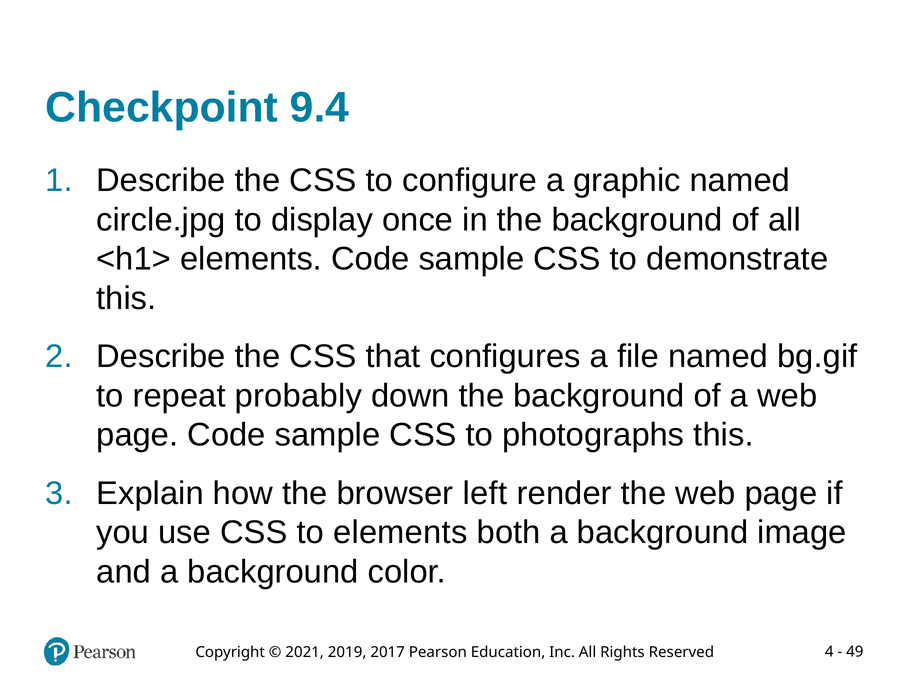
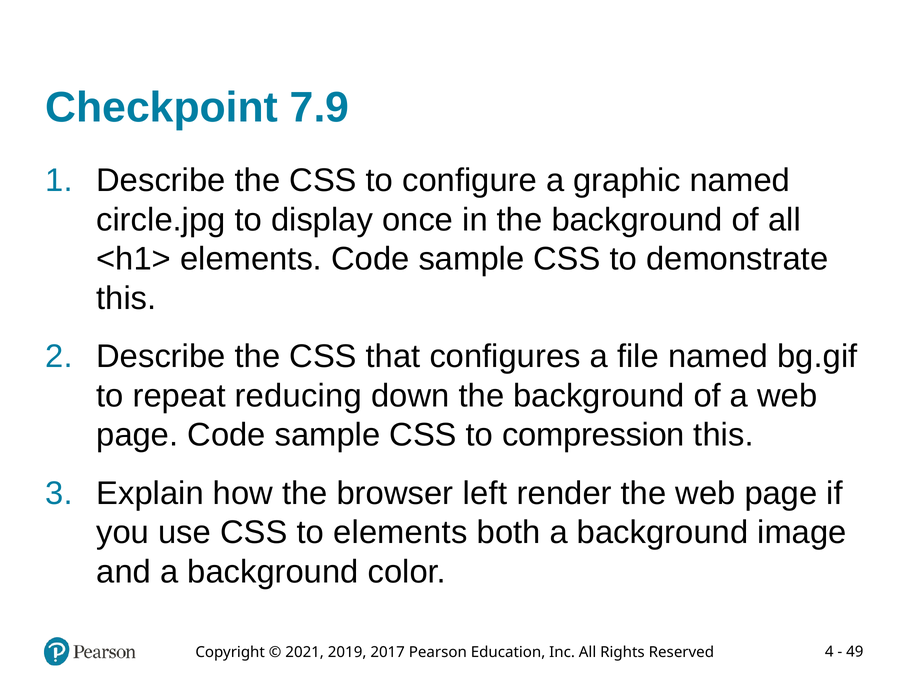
9.4: 9.4 -> 7.9 (319, 107)
probably: probably -> reducing (298, 396)
photographs: photographs -> compression (593, 435)
